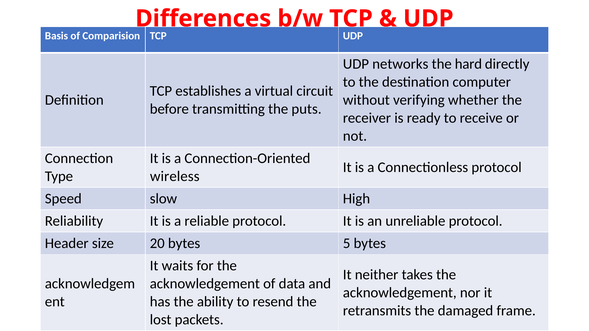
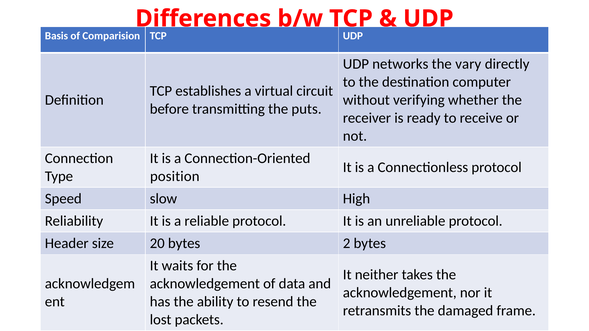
hard: hard -> vary (468, 64)
wireless: wireless -> position (175, 176)
5: 5 -> 2 (347, 244)
